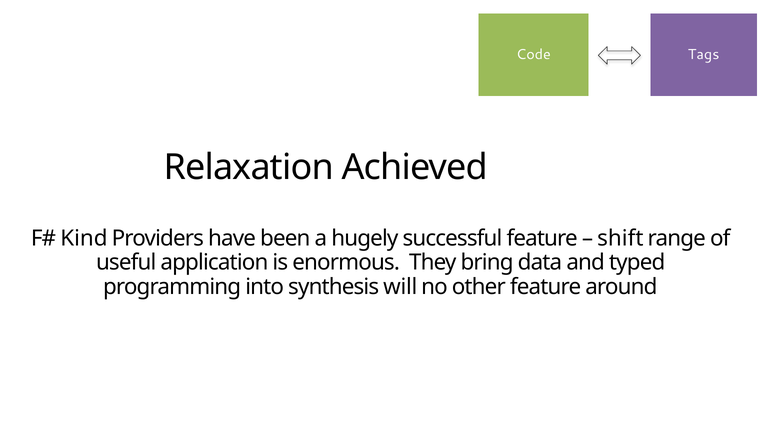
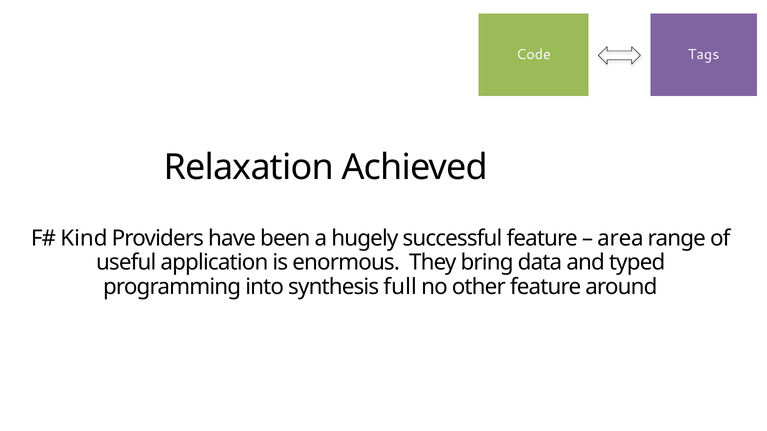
shift: shift -> area (620, 239)
will: will -> full (400, 287)
